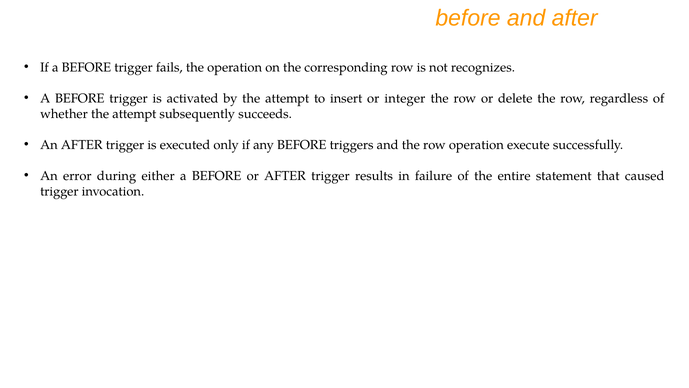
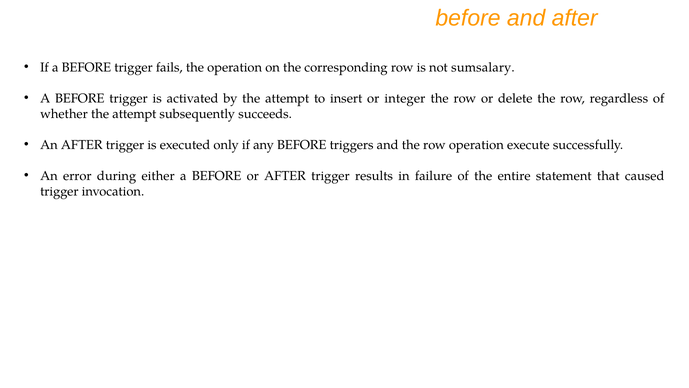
recognizes: recognizes -> sumsalary (483, 67)
